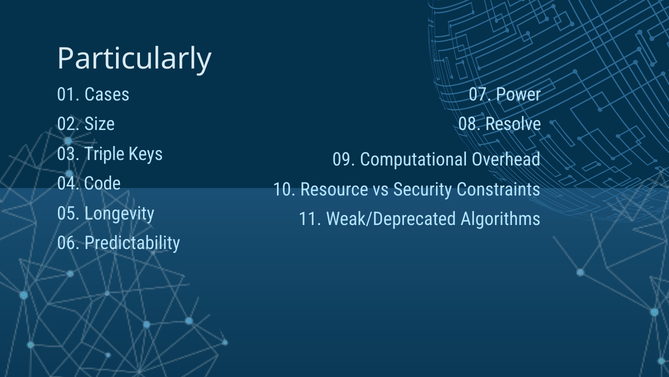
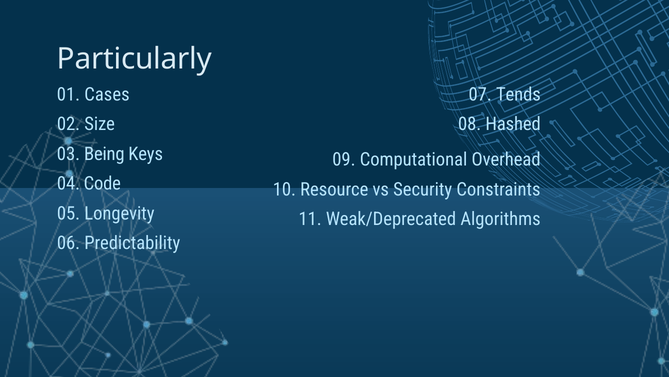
Power: Power -> Tends (518, 94)
Resolve: Resolve -> Hashed (513, 124)
Triple: Triple -> Being (104, 154)
